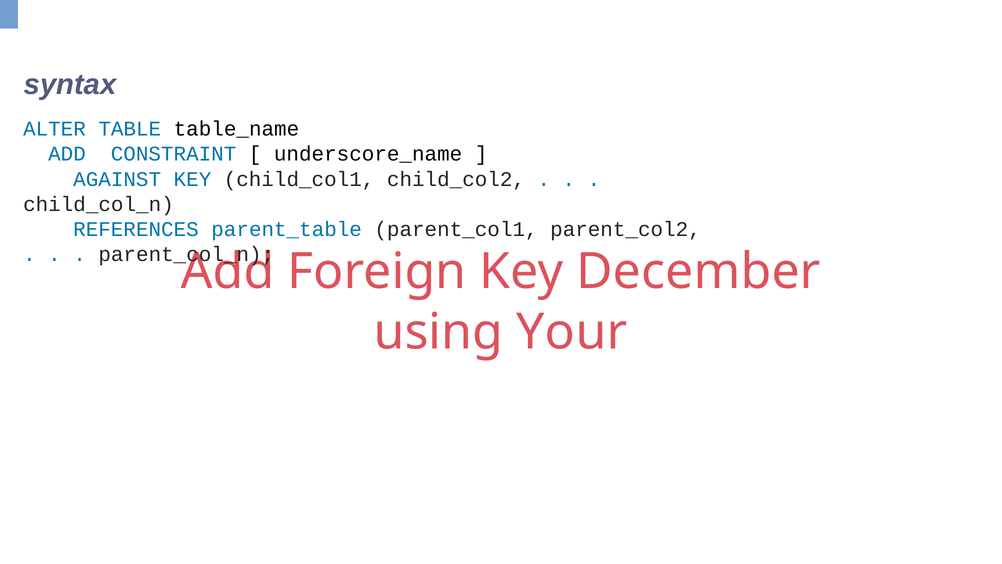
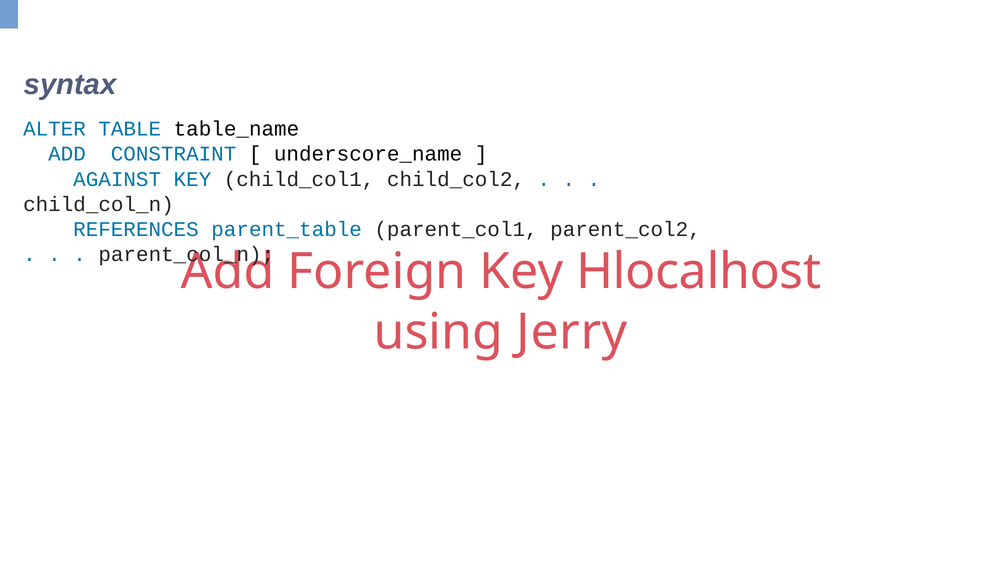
December: December -> Hlocalhost (699, 272)
Your: Your -> Jerry (572, 332)
